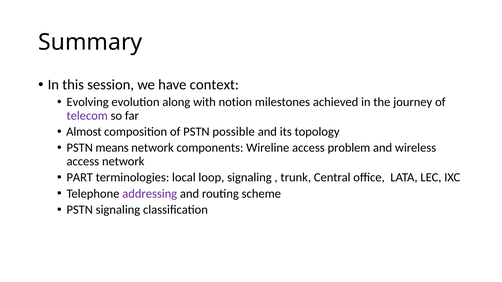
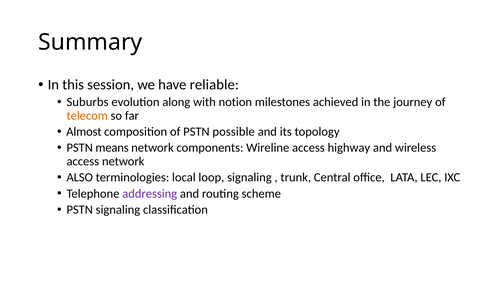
context: context -> reliable (214, 85)
Evolving: Evolving -> Suburbs (88, 102)
telecom colour: purple -> orange (87, 116)
problem: problem -> highway (349, 148)
PART: PART -> ALSO (80, 178)
